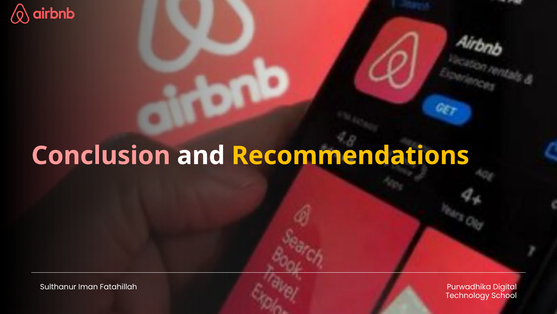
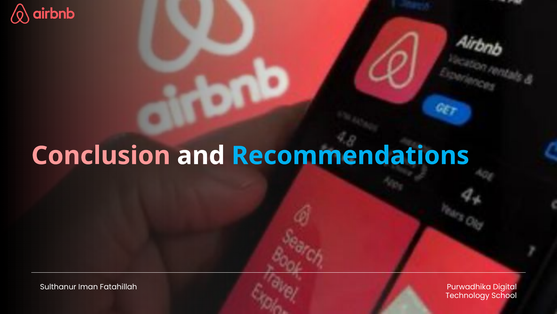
Recommendations colour: yellow -> light blue (350, 155)
